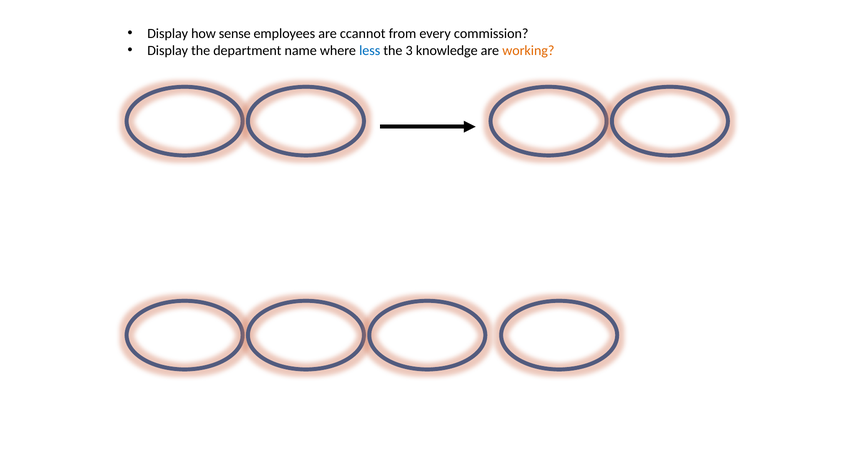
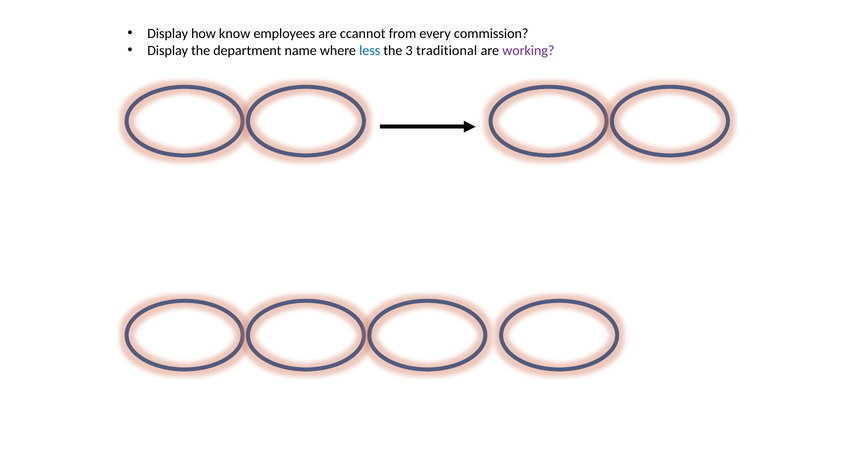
sense: sense -> know (235, 34)
knowledge: knowledge -> traditional (447, 51)
working colour: orange -> purple (528, 51)
